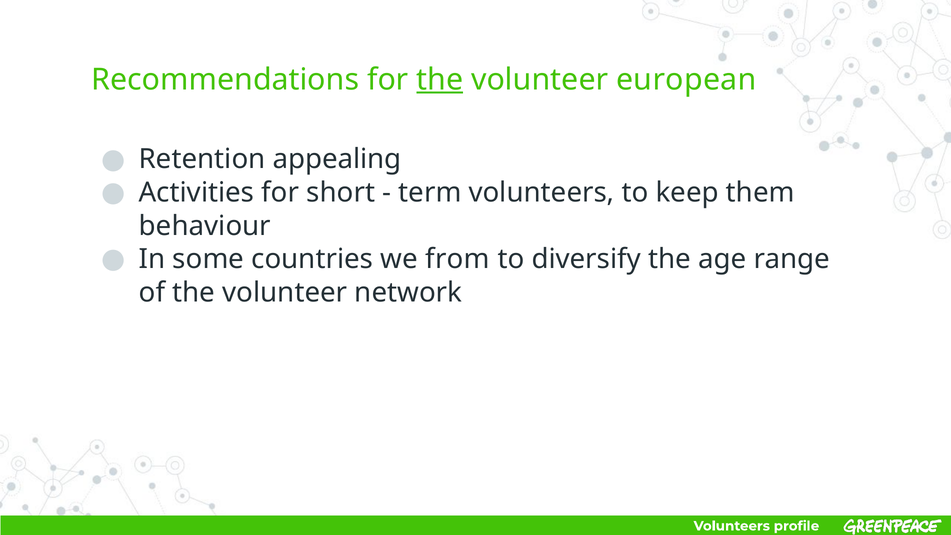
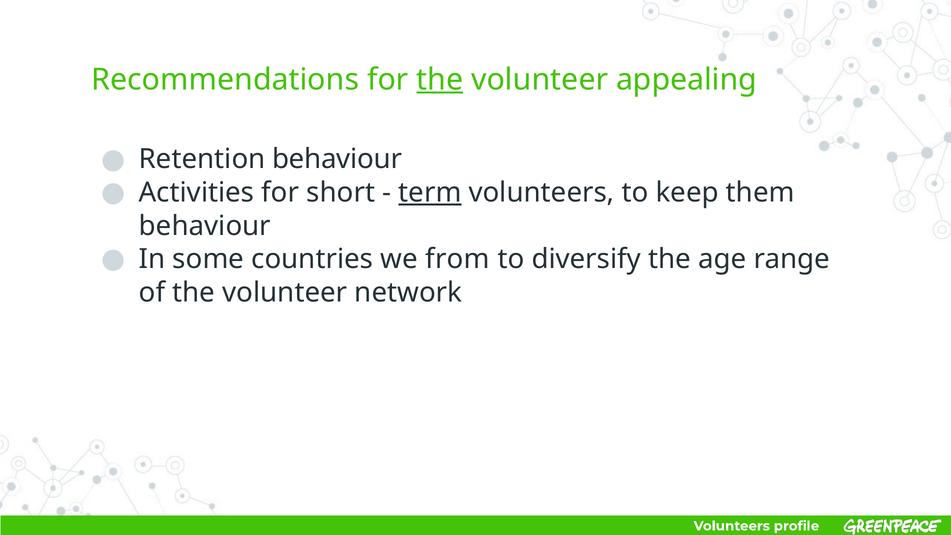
european: european -> appealing (687, 80)
Retention appealing: appealing -> behaviour (337, 159)
term underline: none -> present (430, 193)
